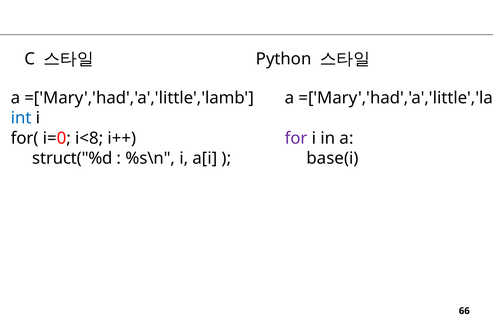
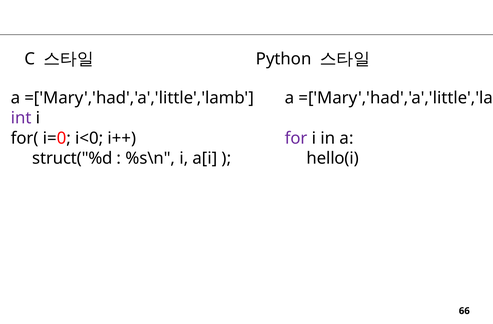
int colour: blue -> purple (21, 118)
i<8: i<8 -> i<0 (89, 138)
base(i: base(i -> hello(i (333, 158)
